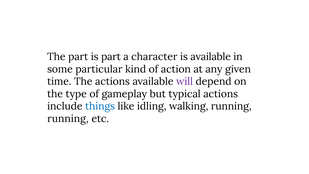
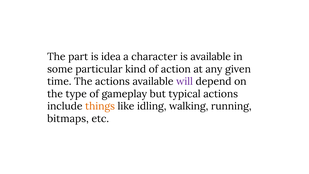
is part: part -> idea (111, 57)
things colour: blue -> orange (100, 106)
running: running -> bitmaps (68, 119)
